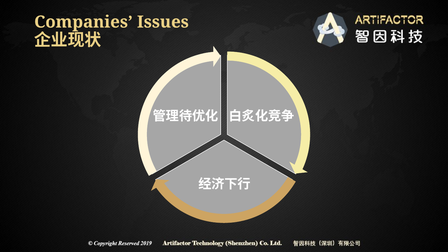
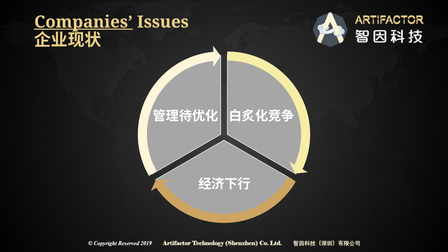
Companies underline: none -> present (83, 22)
